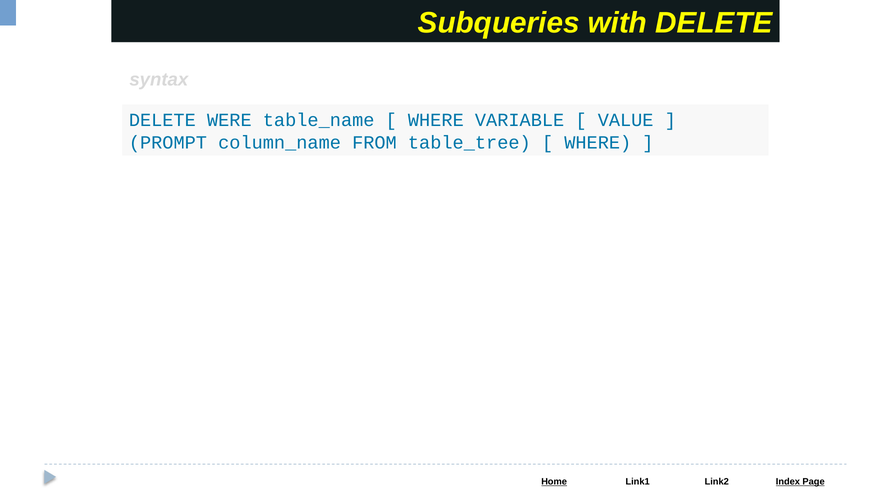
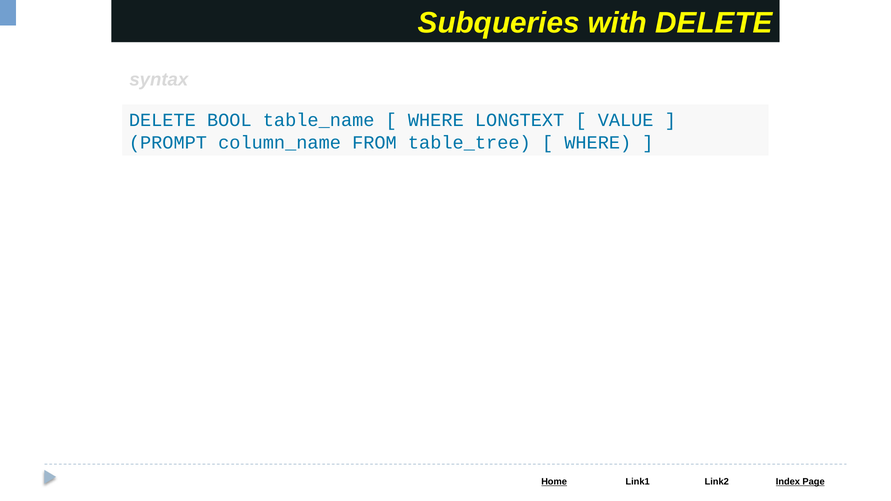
WERE: WERE -> BOOL (229, 120)
VARIABLE: VARIABLE -> LONGTEXT (520, 120)
